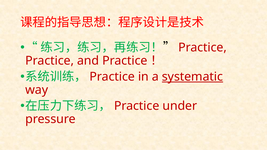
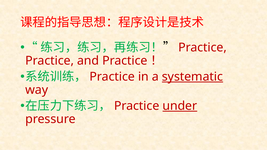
under underline: none -> present (180, 106)
